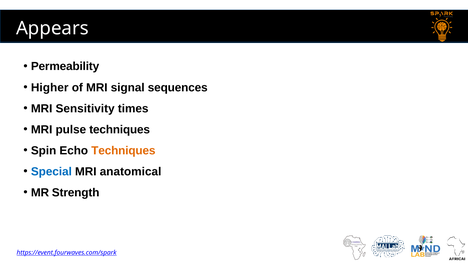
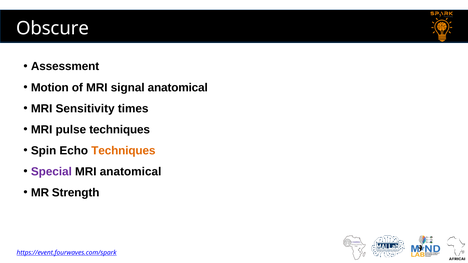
Appears: Appears -> Obscure (52, 28)
Permeability: Permeability -> Assessment (65, 67)
Higher: Higher -> Motion (50, 88)
signal sequences: sequences -> anatomical (178, 88)
Special colour: blue -> purple (51, 172)
